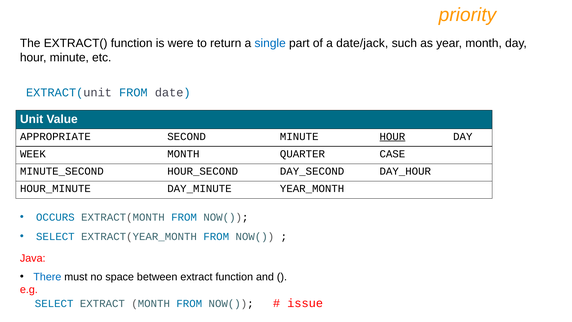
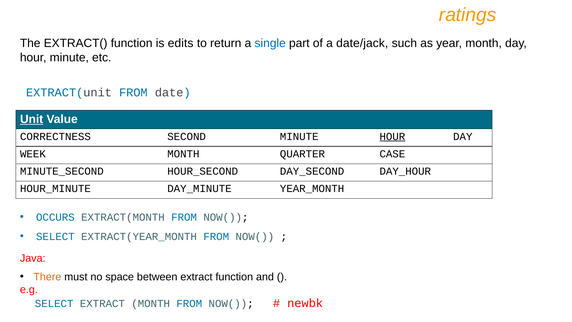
priority: priority -> ratings (468, 15)
were: were -> edits (181, 43)
Unit underline: none -> present (32, 119)
APPROPRIATE: APPROPRIATE -> CORRECTNESS (55, 136)
There colour: blue -> orange (47, 277)
issue: issue -> newbk (305, 303)
